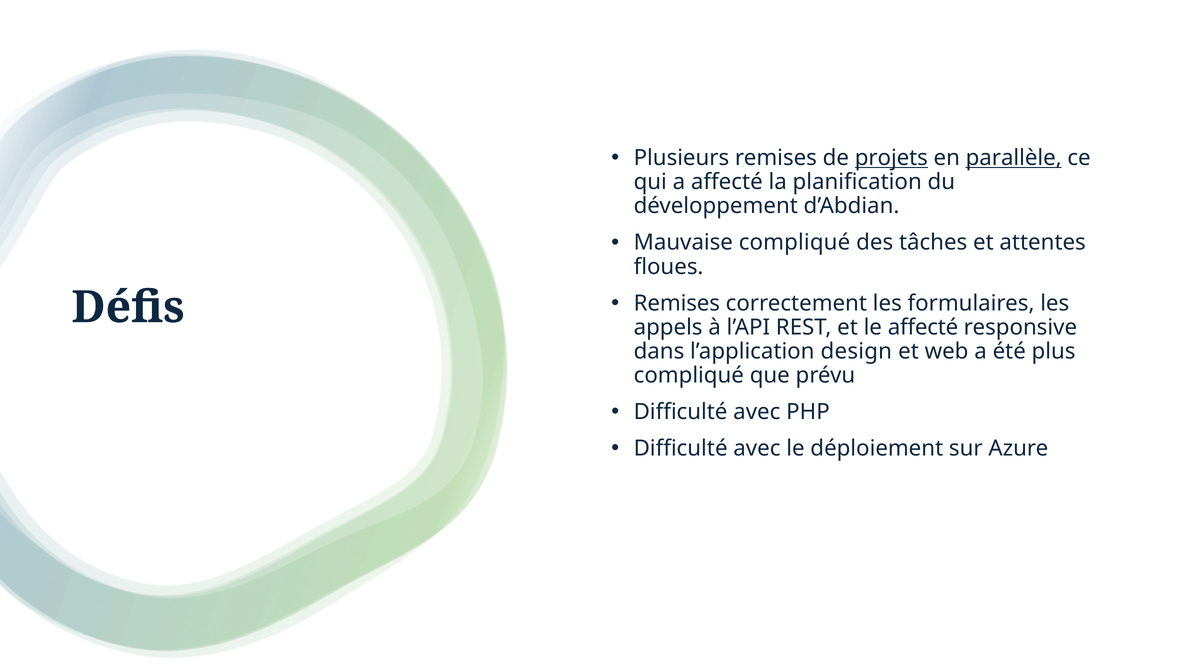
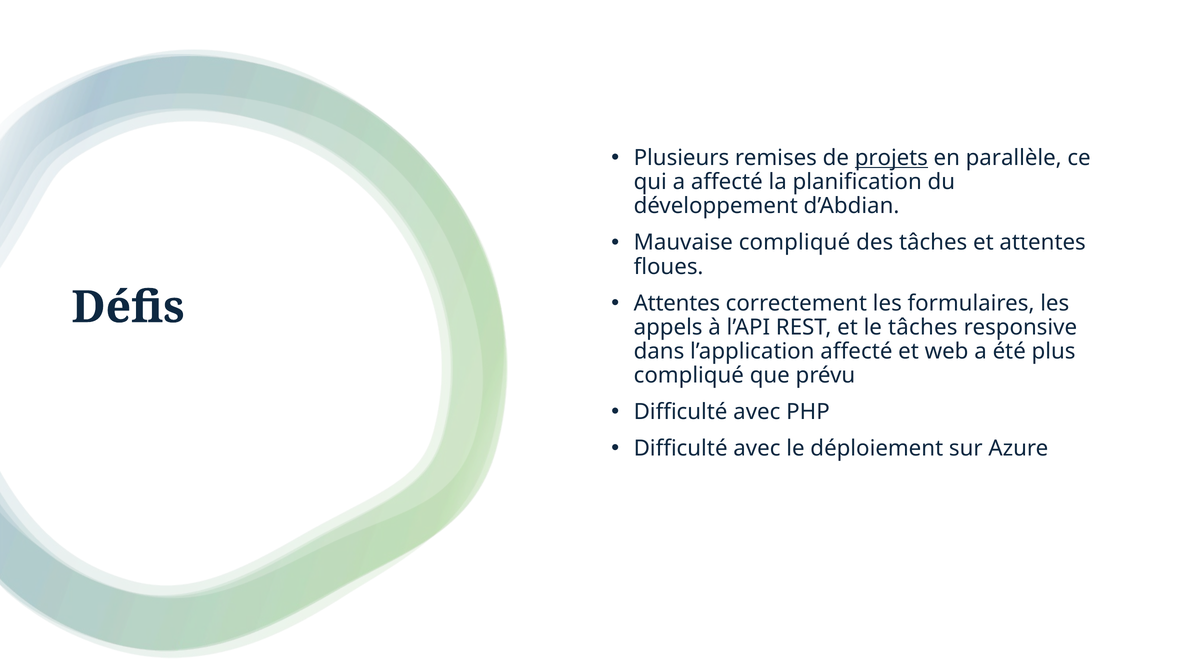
parallèle underline: present -> none (1014, 158)
Remises: Remises -> Attentes (677, 303)
le affecté: affecté -> tâches (923, 327)
l’application design: design -> affecté (856, 352)
